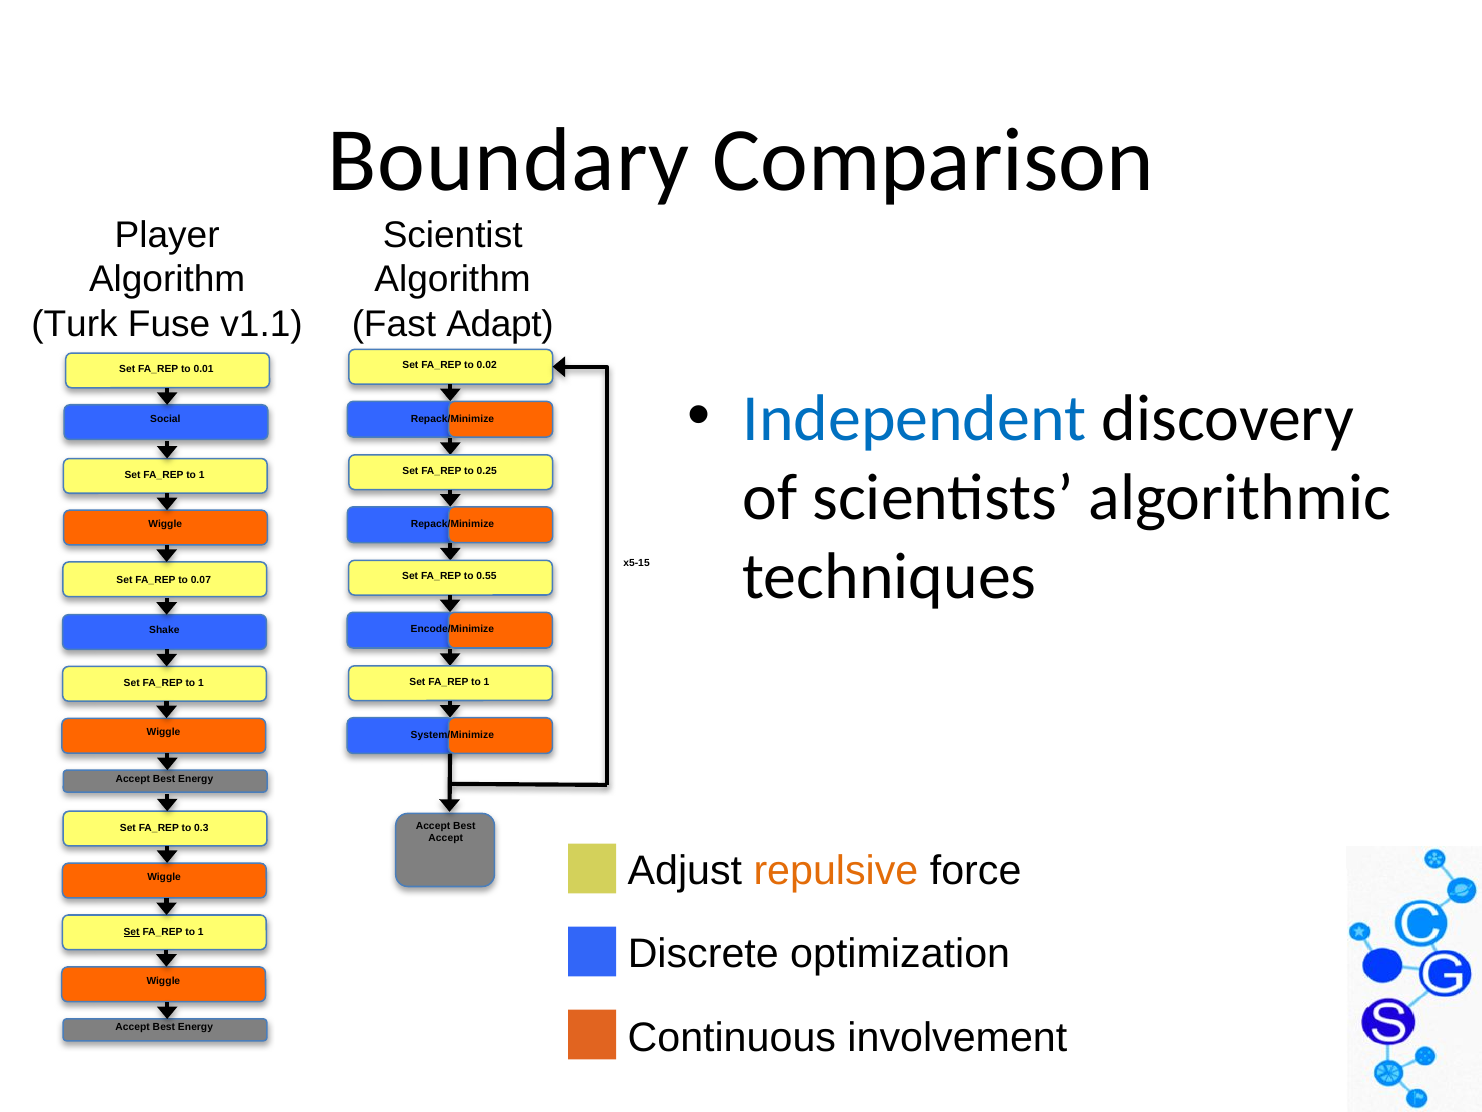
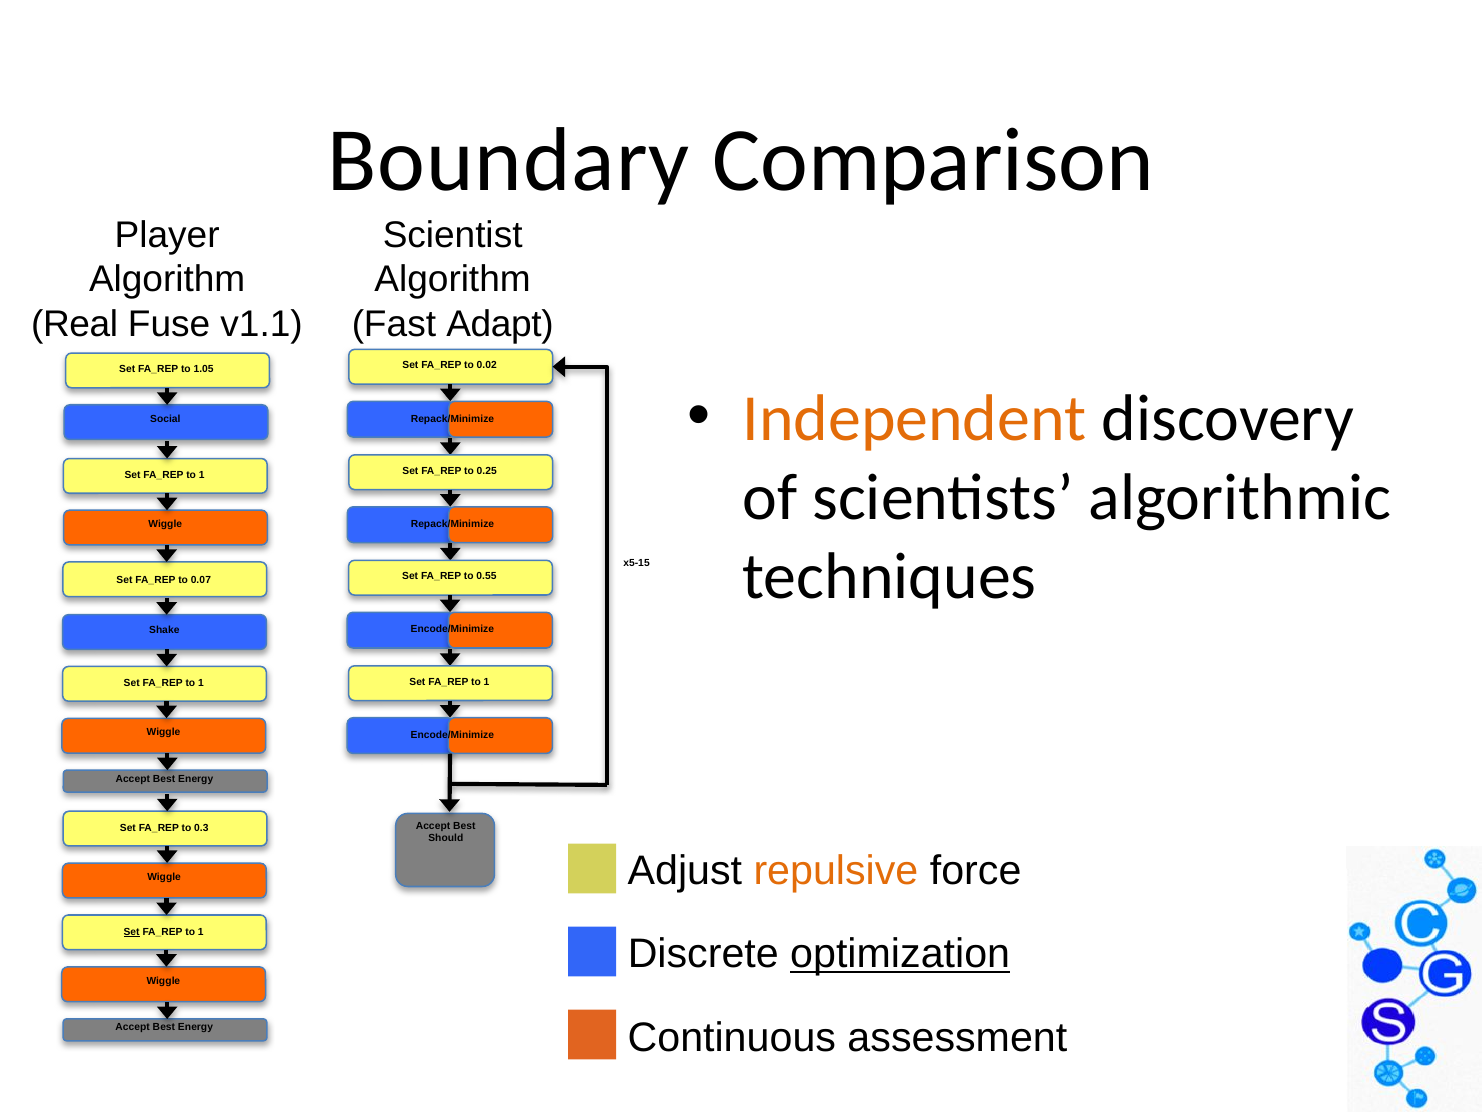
Turk: Turk -> Real (75, 324)
0.01: 0.01 -> 1.05 (204, 369)
Independent colour: blue -> orange (915, 418)
System/Minimize: System/Minimize -> Encode/Minimize (452, 735)
Accept: Accept -> Should (446, 838)
optimization underline: none -> present (900, 954)
involvement: involvement -> assessment (957, 1037)
